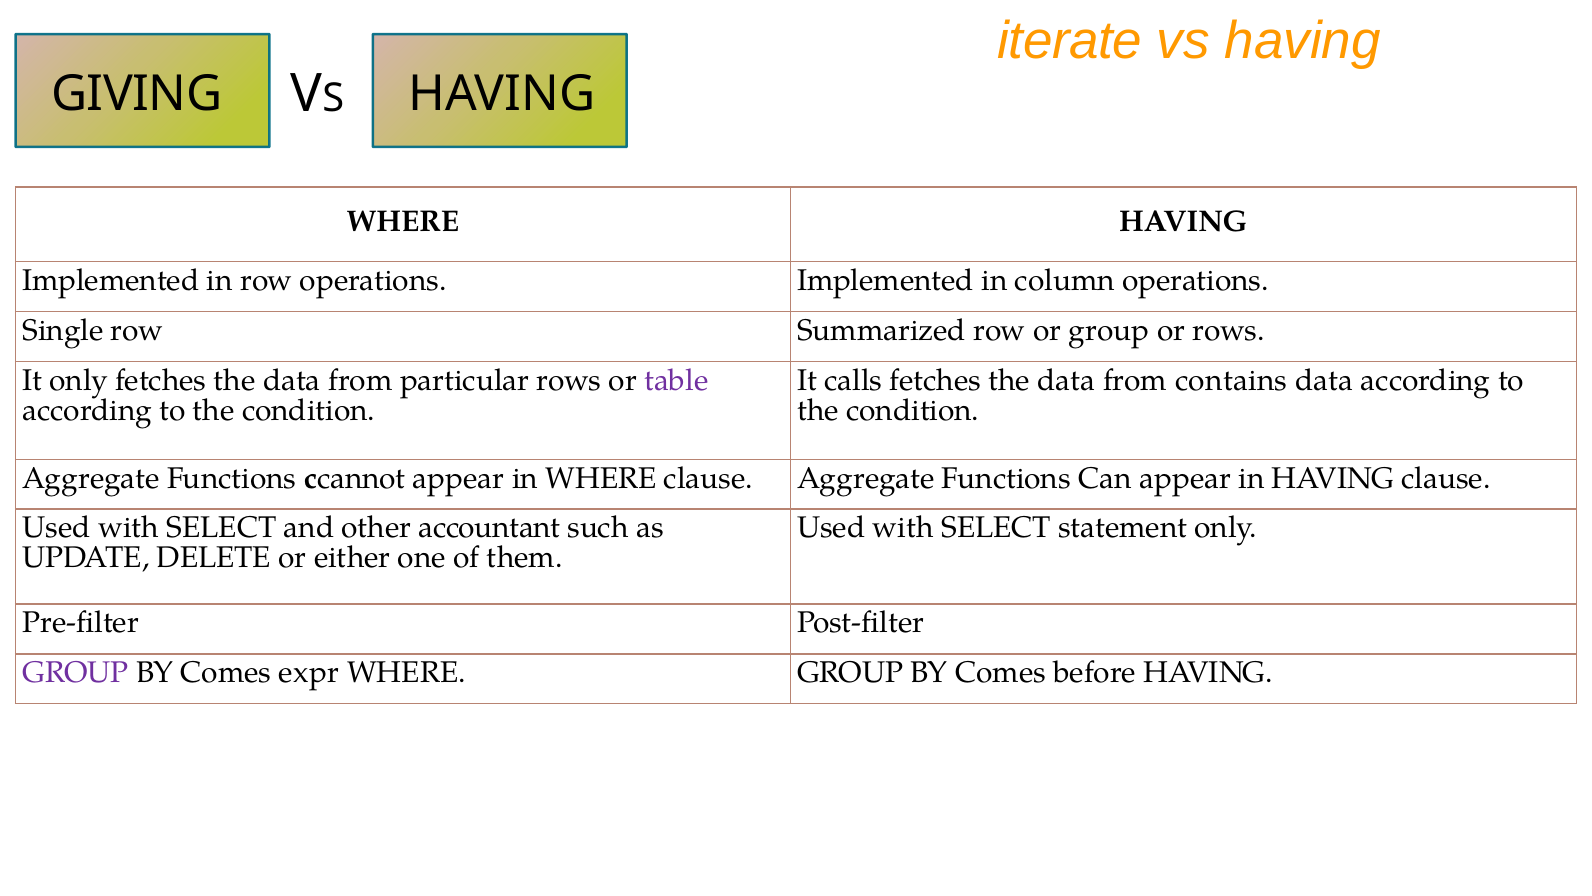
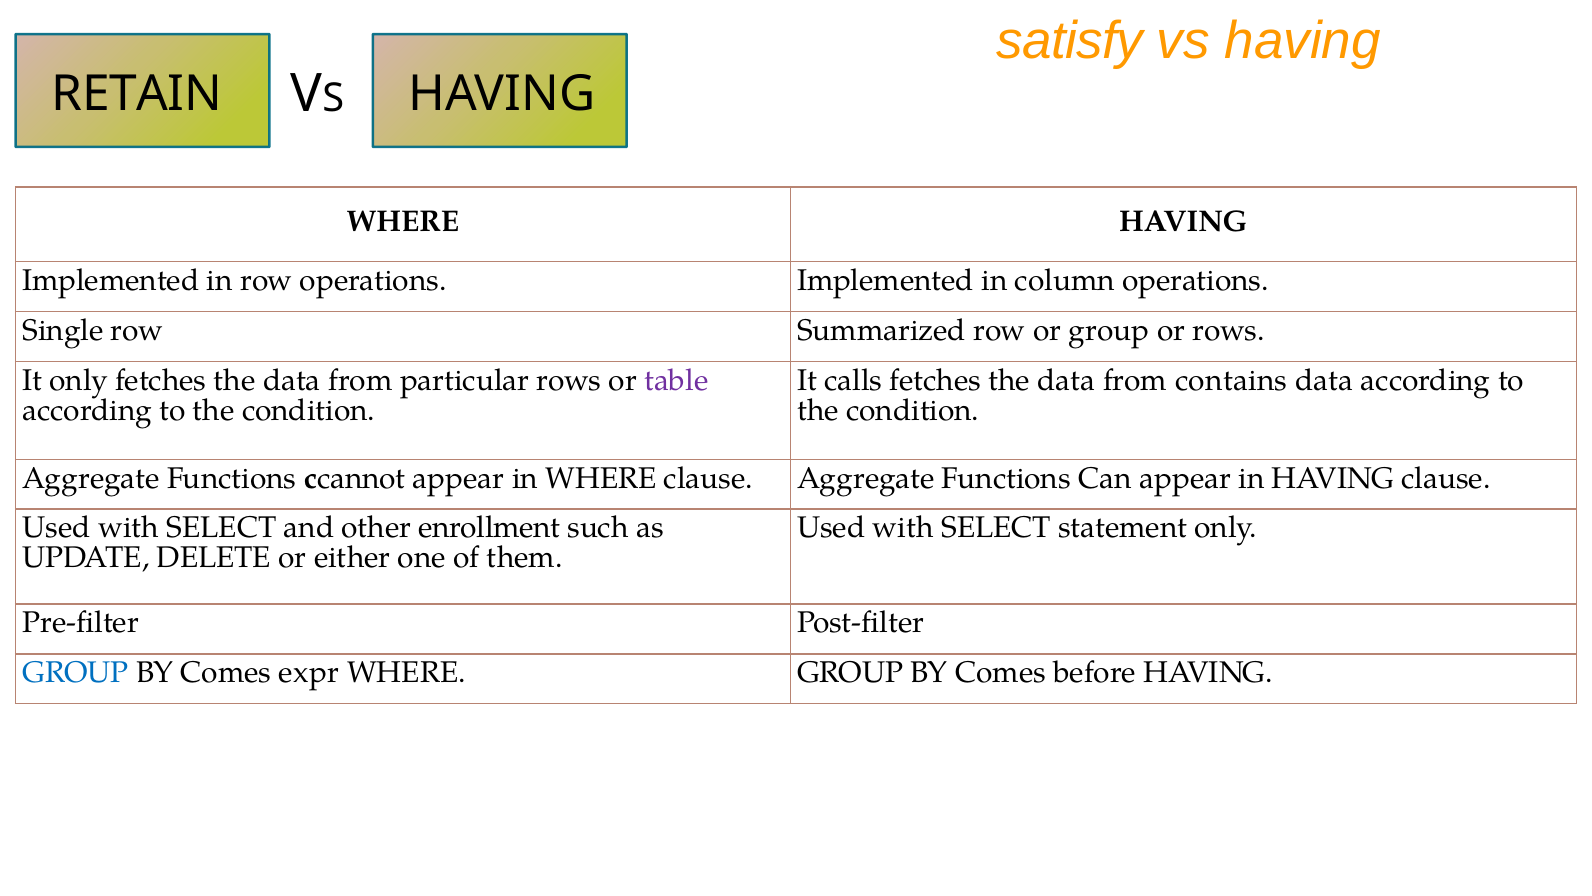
iterate: iterate -> satisfy (1070, 41)
GIVING: GIVING -> RETAIN (137, 94)
accountant: accountant -> enrollment (490, 528)
GROUP colour: purple -> blue (76, 672)
